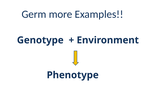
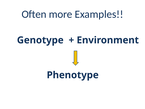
Germ: Germ -> Often (34, 14)
